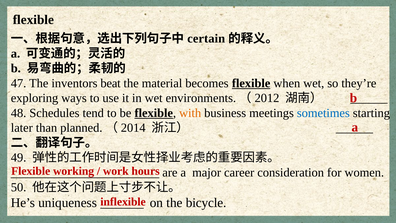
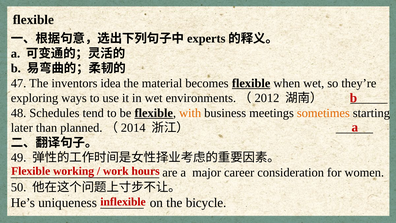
certain: certain -> experts (206, 39)
beat: beat -> idea (111, 83)
sometimes colour: blue -> orange (323, 113)
